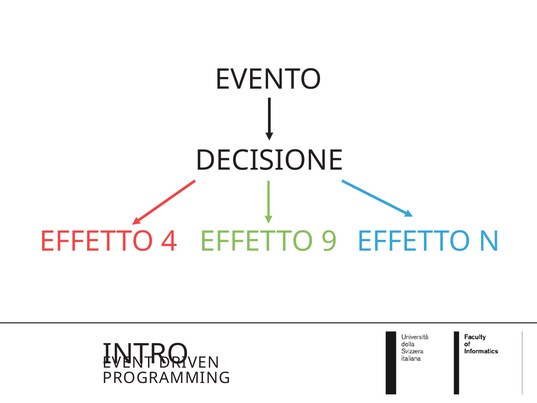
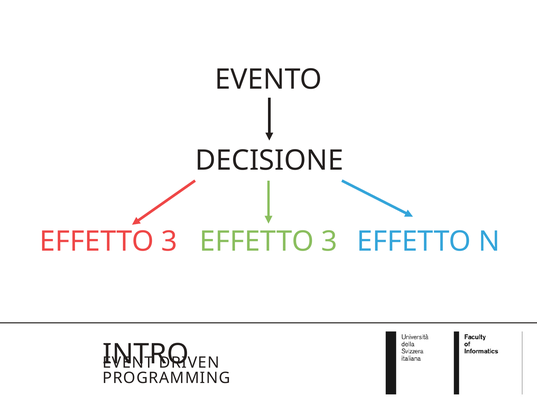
4: 4 -> 3 (169, 241)
9: 9 -> 3 (329, 241)
